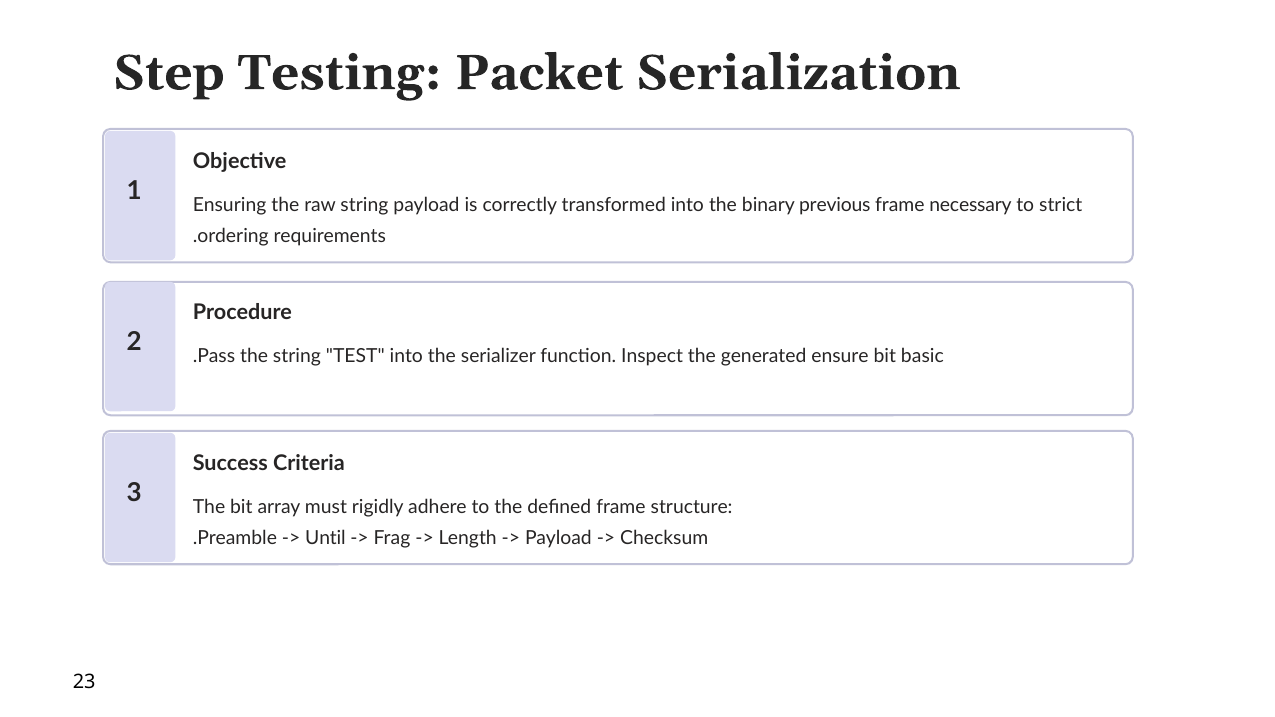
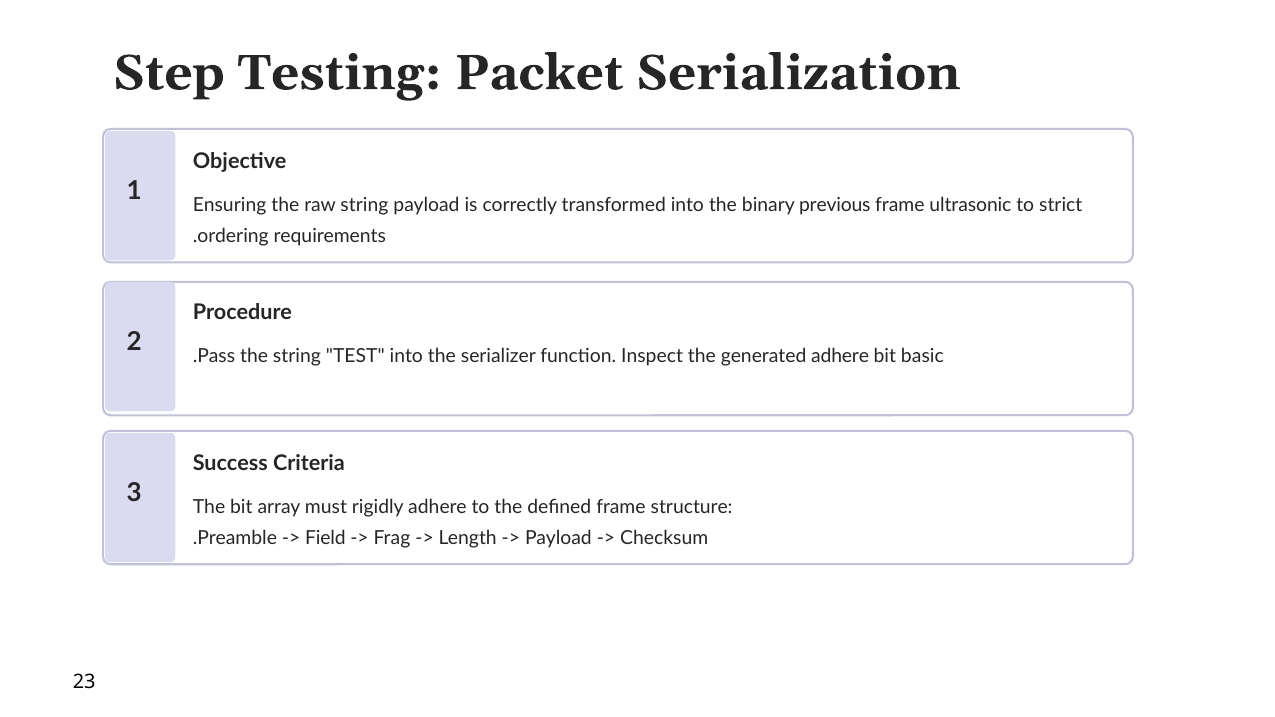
necessary: necessary -> ultrasonic (970, 205)
generated ensure: ensure -> adhere (840, 356)
Until: Until -> Field (325, 538)
